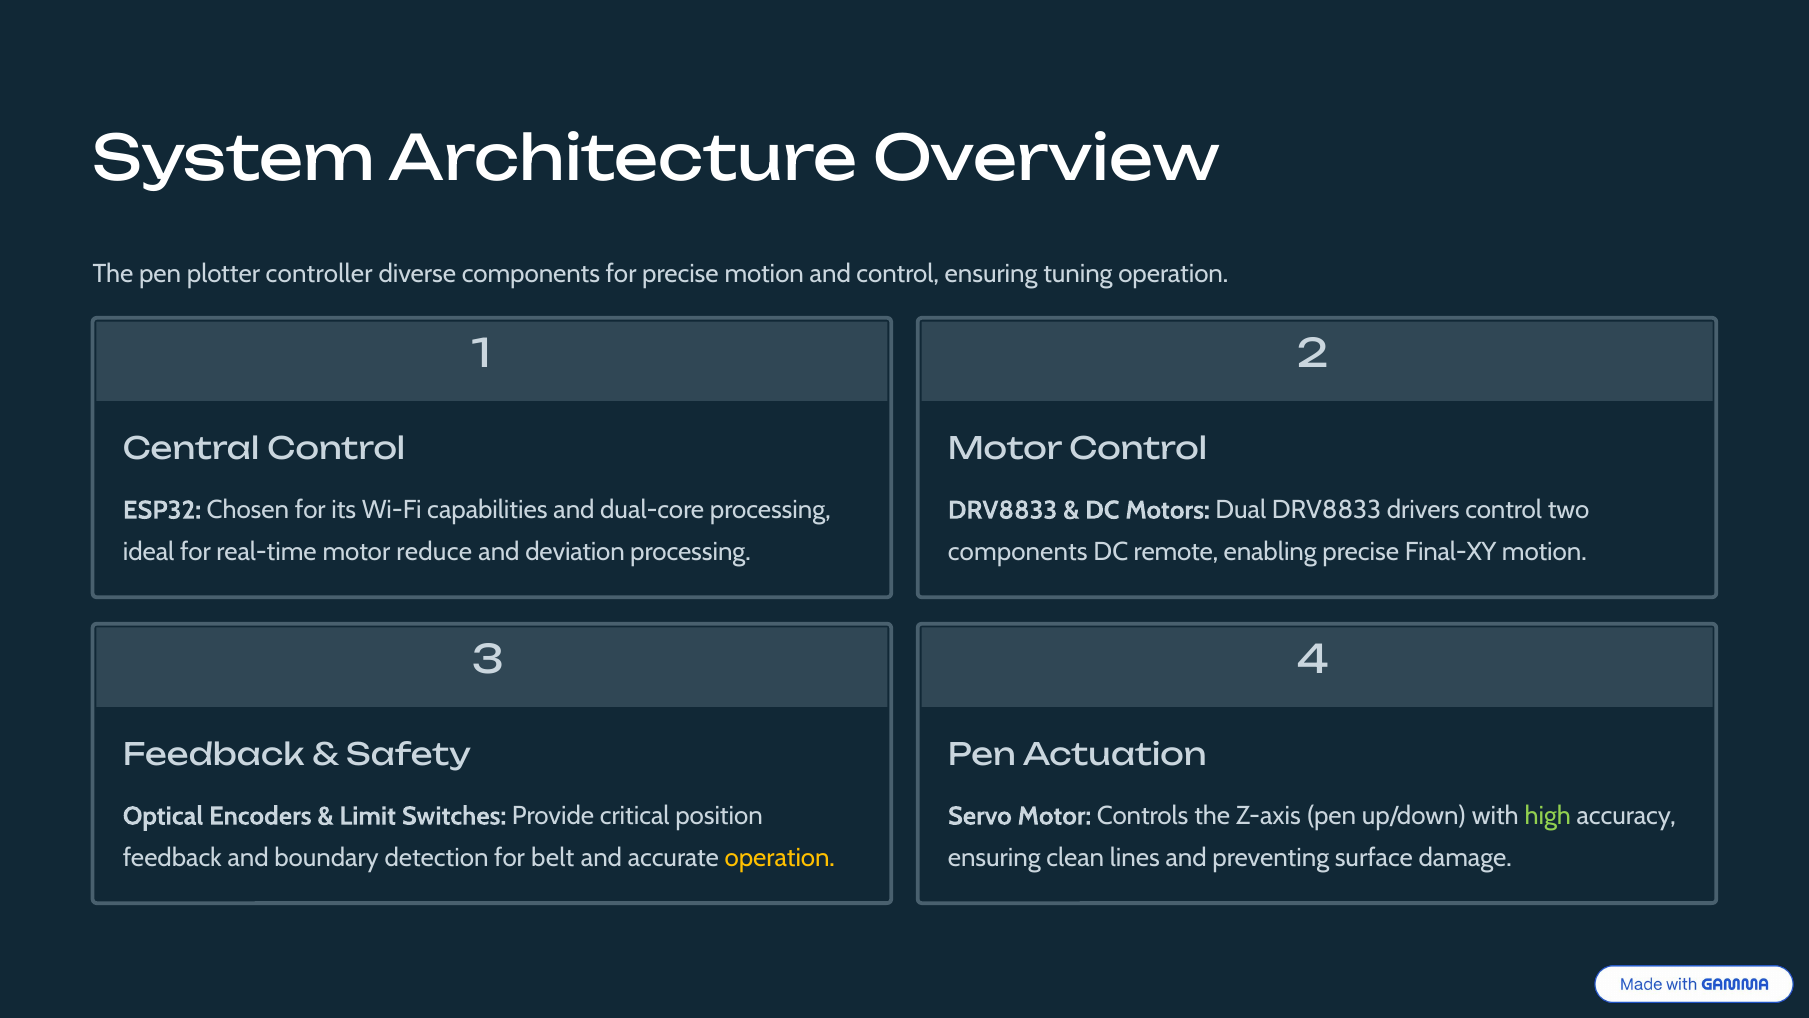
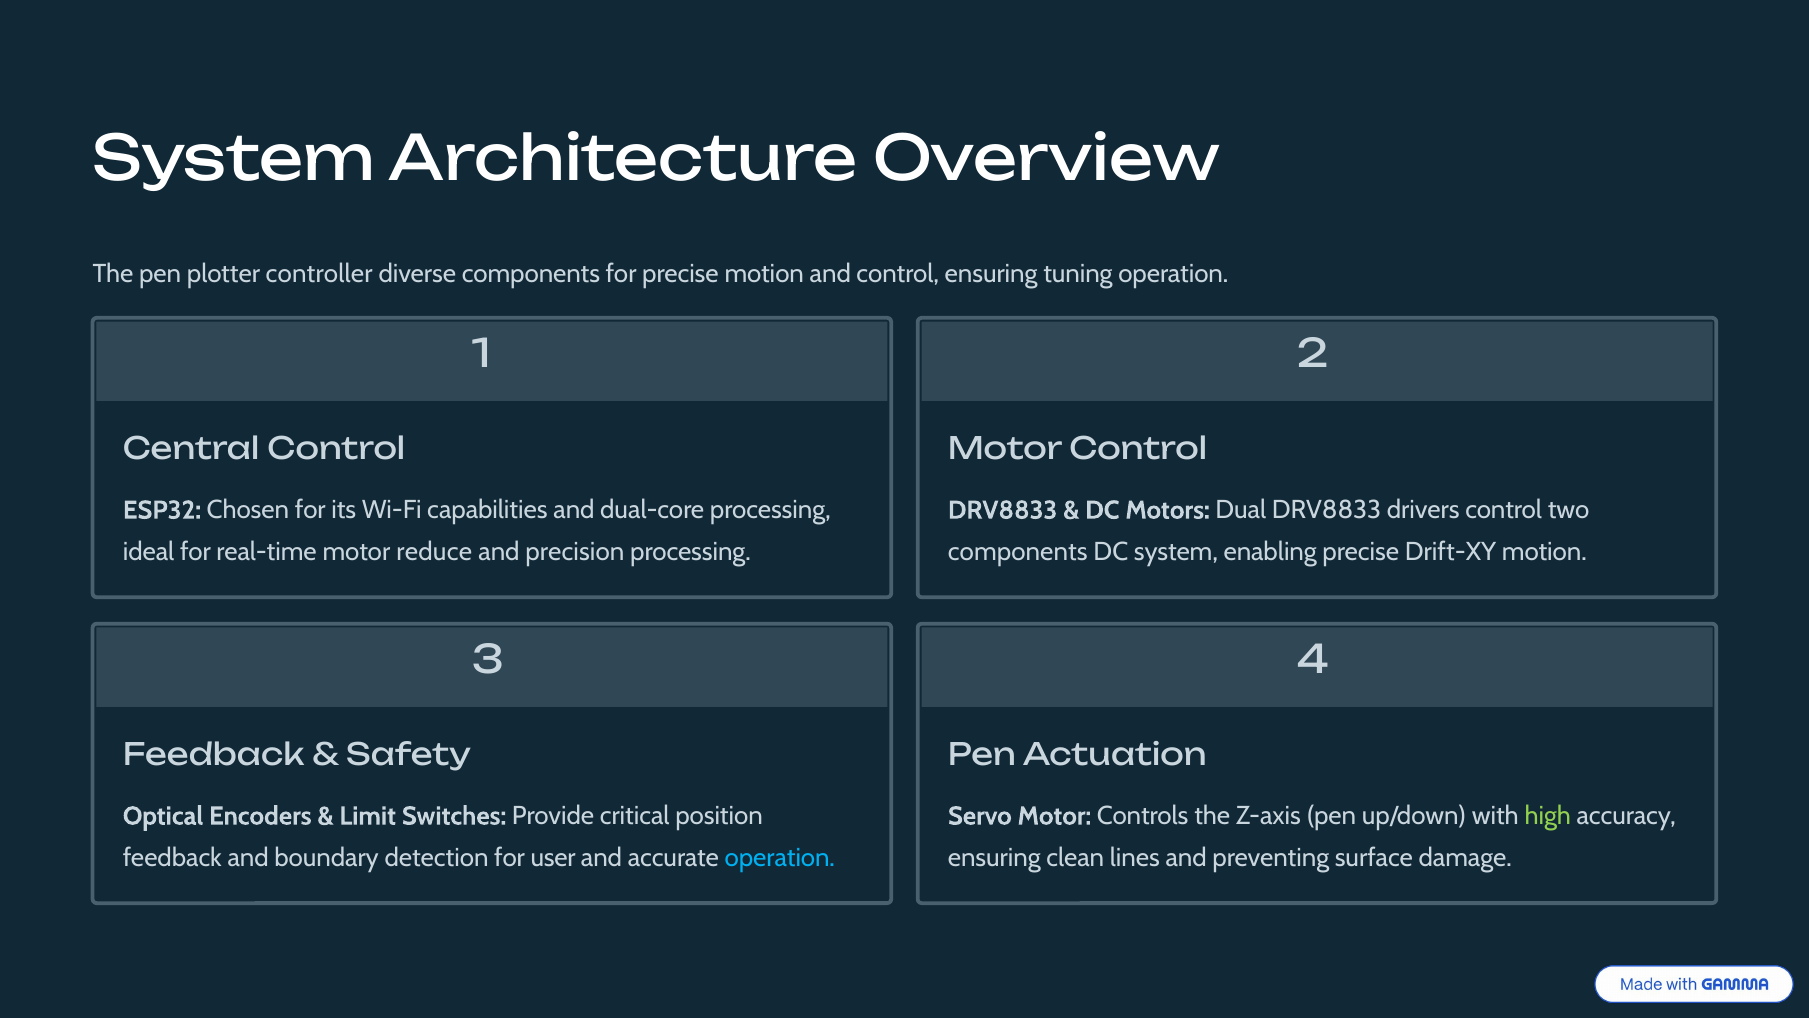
deviation: deviation -> precision (575, 552)
DC remote: remote -> system (1176, 552)
Final-XY: Final-XY -> Drift-XY (1450, 552)
belt: belt -> user (553, 857)
operation colour: yellow -> light blue (780, 857)
